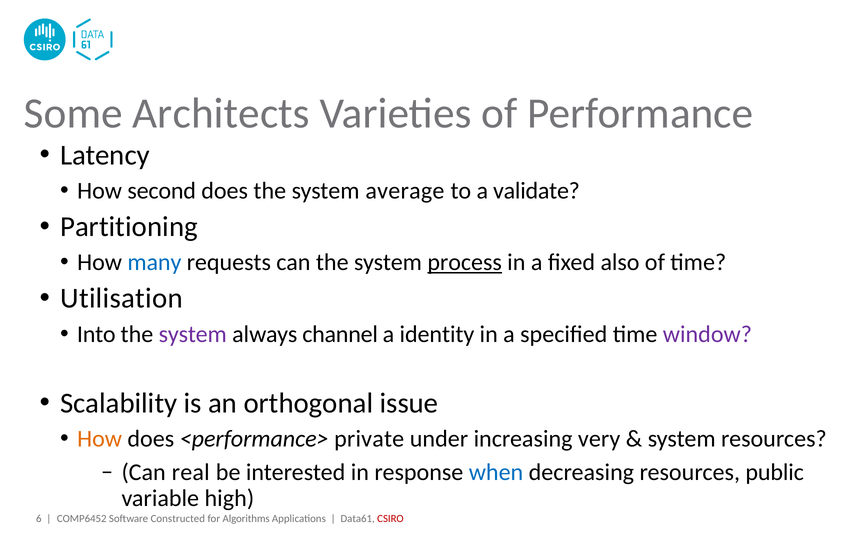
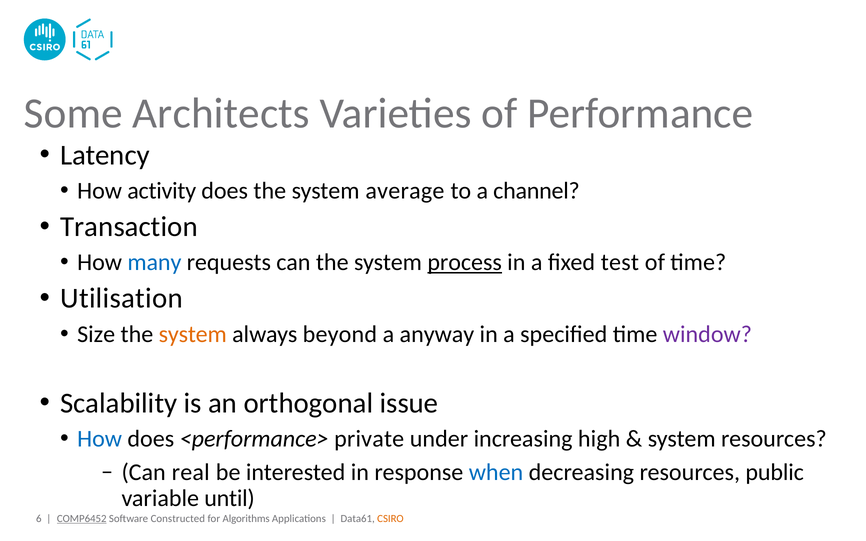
second: second -> activity (162, 191)
validate: validate -> channel (536, 191)
Partitioning: Partitioning -> Transaction (129, 227)
also: also -> test (620, 263)
Into: Into -> Size (96, 334)
system colour: purple -> orange (193, 334)
channel: channel -> beyond (340, 334)
identity: identity -> anyway (437, 334)
How colour: orange -> blue (100, 439)
very: very -> high (599, 439)
high: high -> until (230, 498)
COMP6452 underline: none -> present (82, 519)
CSIRO colour: red -> orange (390, 519)
